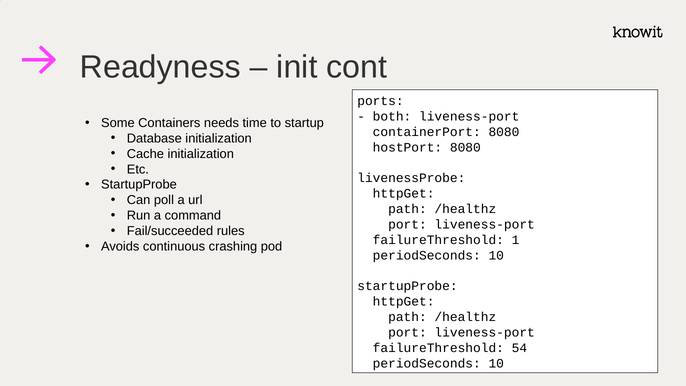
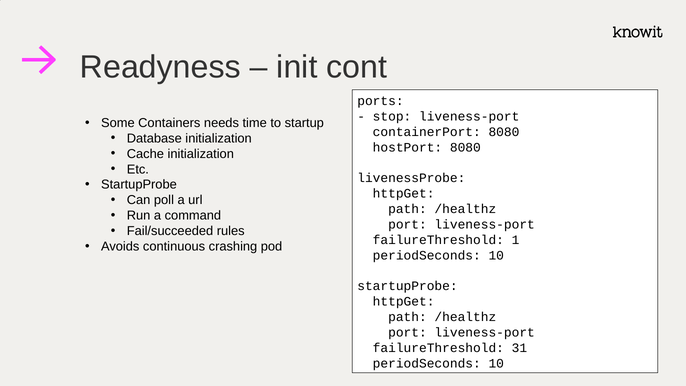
both: both -> stop (392, 116)
54: 54 -> 31 (519, 348)
